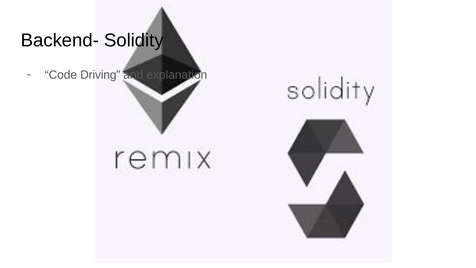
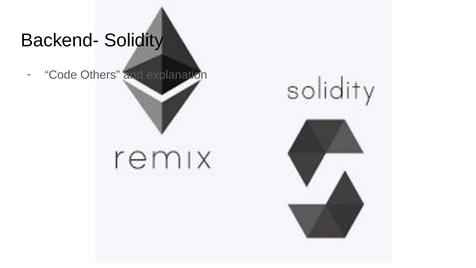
Driving: Driving -> Others (100, 75)
